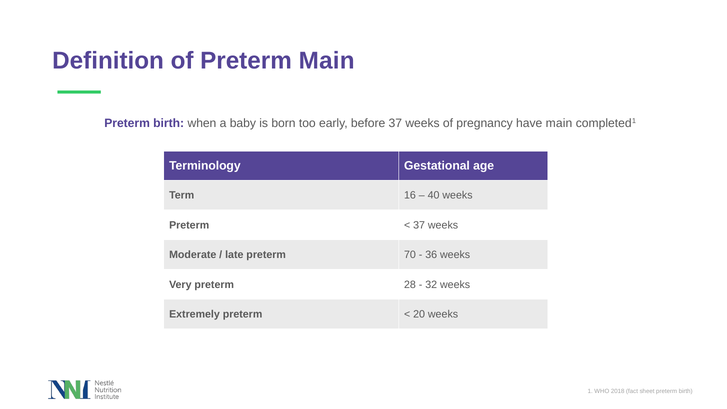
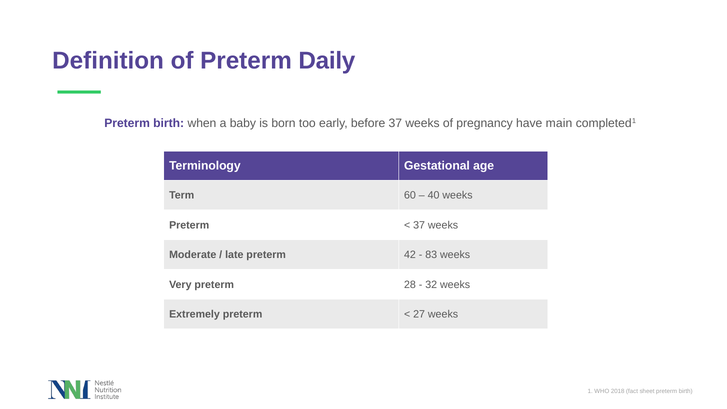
Preterm Main: Main -> Daily (327, 61)
16: 16 -> 60 (410, 195)
70: 70 -> 42 (410, 255)
36: 36 -> 83 (431, 255)
20: 20 -> 27 (419, 314)
